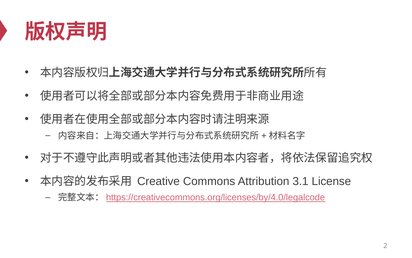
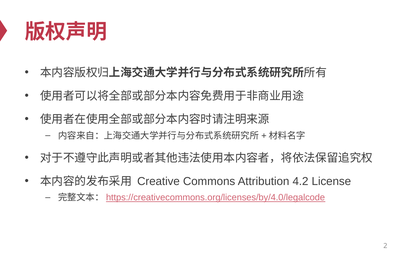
3.1: 3.1 -> 4.2 (300, 181)
